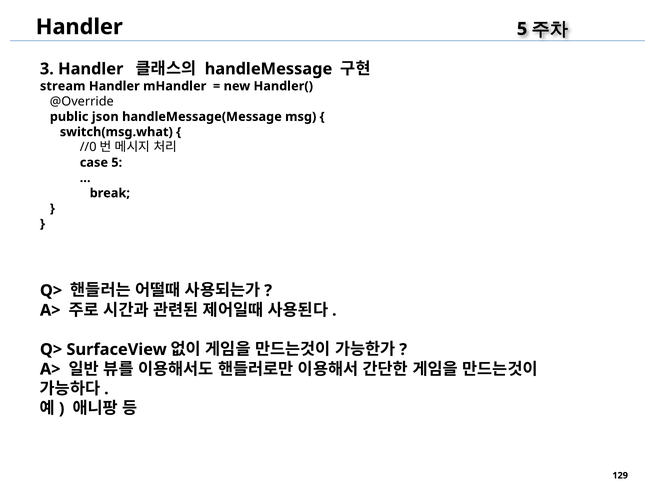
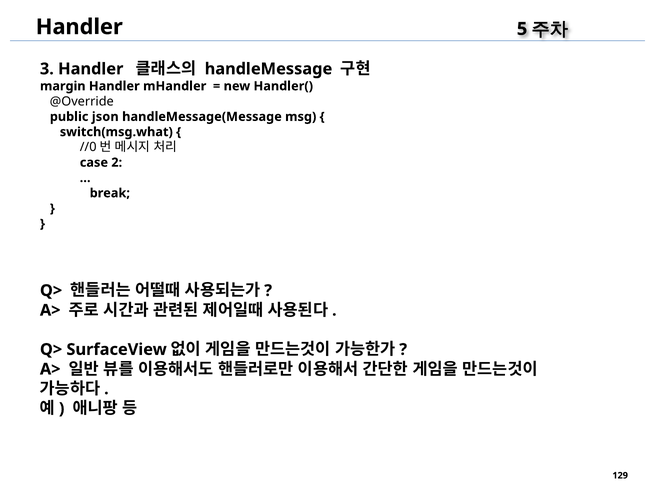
stream: stream -> margin (63, 86)
case 5: 5 -> 2 (117, 163)
